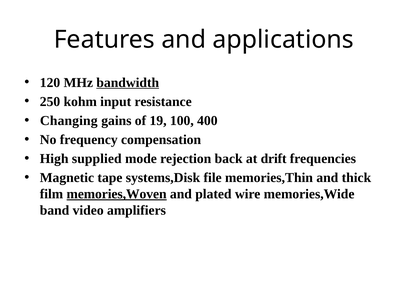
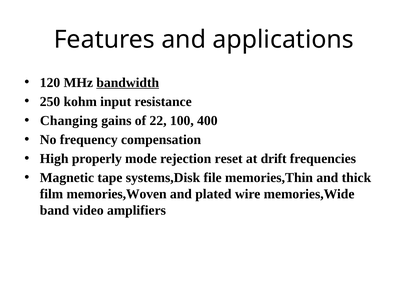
19: 19 -> 22 (158, 121)
supplied: supplied -> properly (97, 159)
back: back -> reset (229, 159)
memories,Woven underline: present -> none (117, 194)
